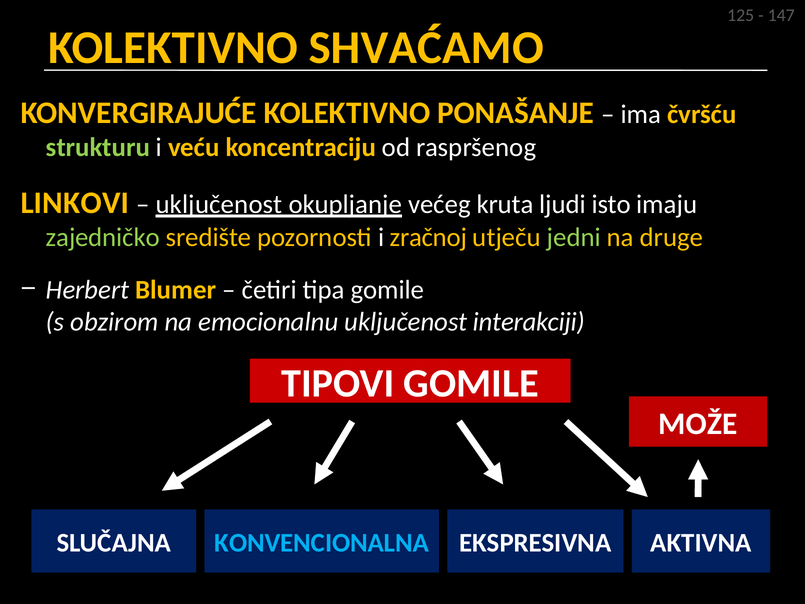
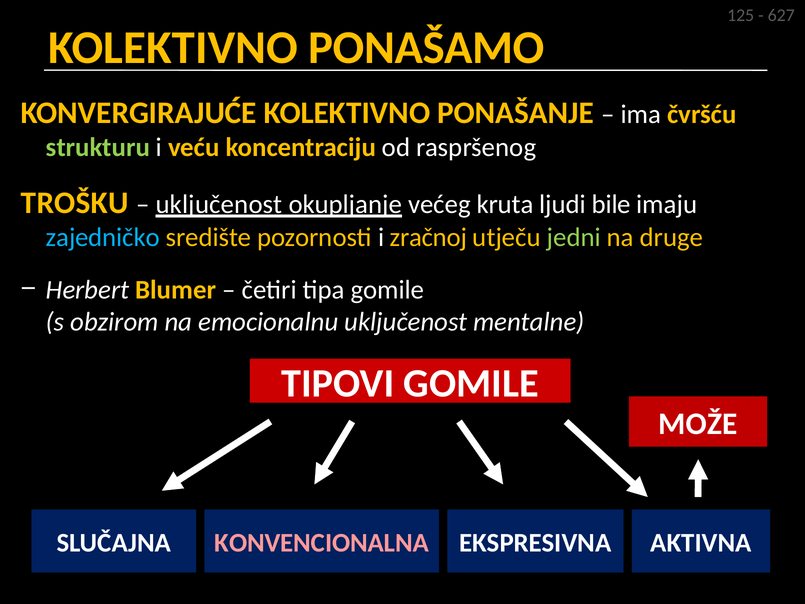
147: 147 -> 627 (781, 15)
SHVAĆAMO: SHVAĆAMO -> PONAŠAMO (427, 48)
LINKOVI: LINKOVI -> TROŠKU (75, 203)
isto: isto -> bile (611, 204)
zajedničko colour: light green -> light blue (103, 237)
interakciji: interakciji -> mentalne (529, 322)
KONVENCIONALNA colour: light blue -> pink (322, 543)
